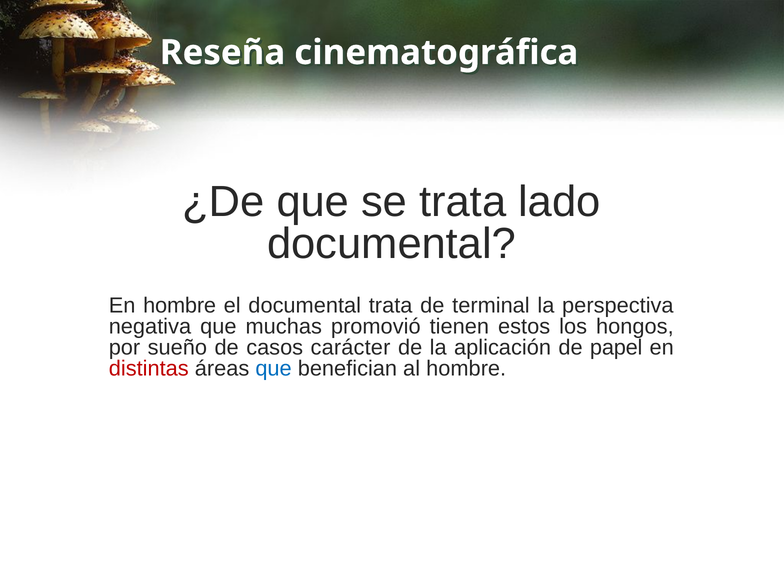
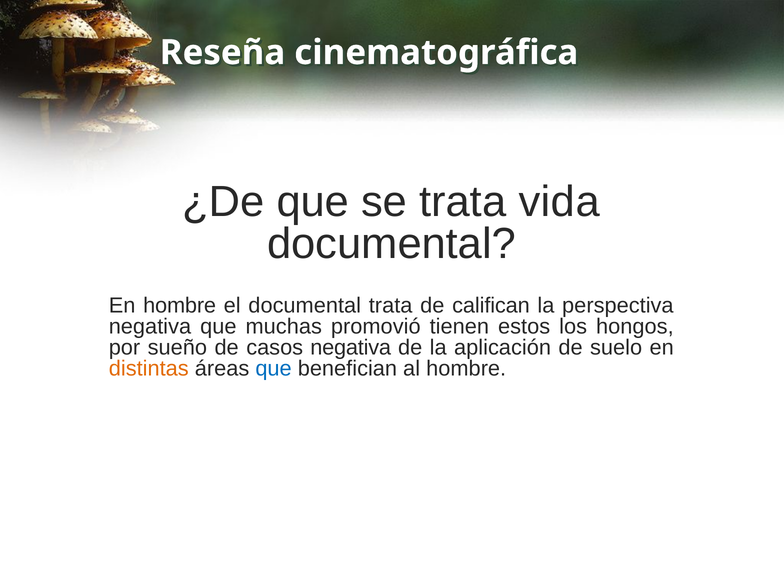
lado: lado -> vida (559, 202)
terminal: terminal -> califican (491, 306)
casos carácter: carácter -> negativa (351, 347)
papel: papel -> suelo (616, 347)
distintas colour: red -> orange (149, 368)
